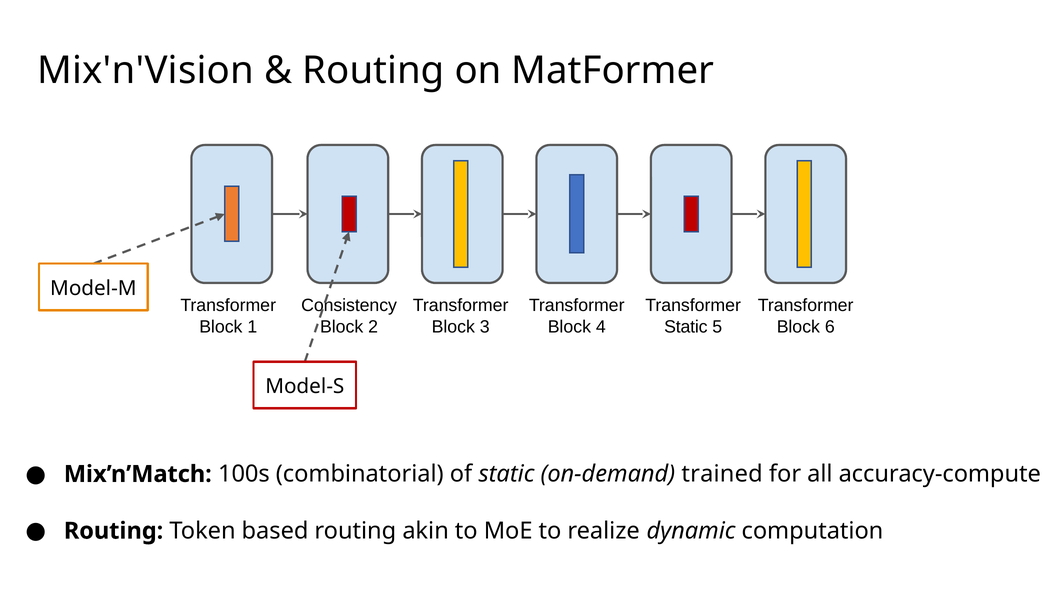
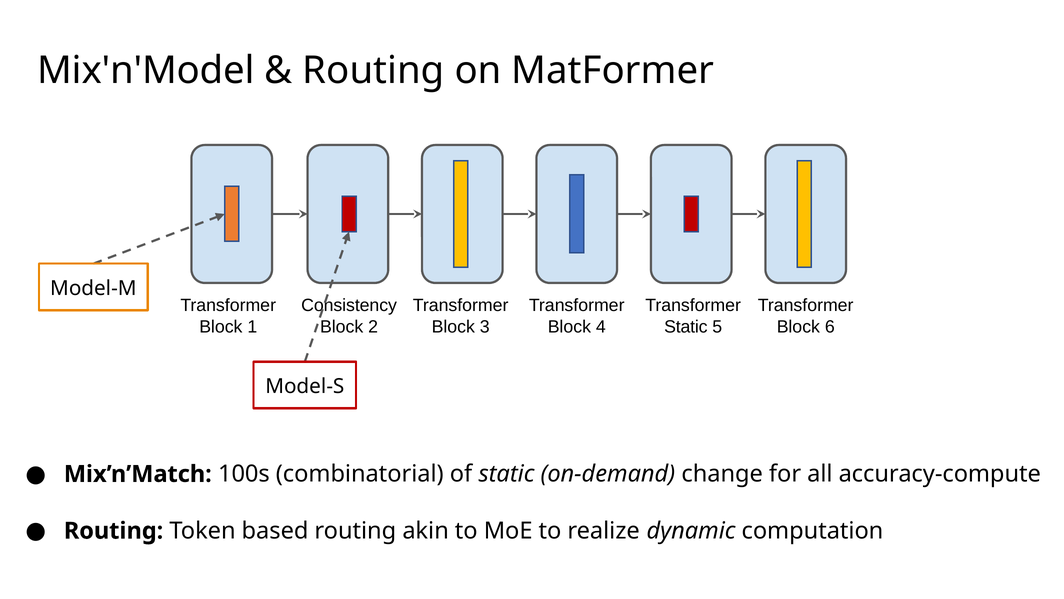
Mix'n'Vision: Mix'n'Vision -> Mix'n'Model (146, 71)
trained: trained -> change (722, 474)
